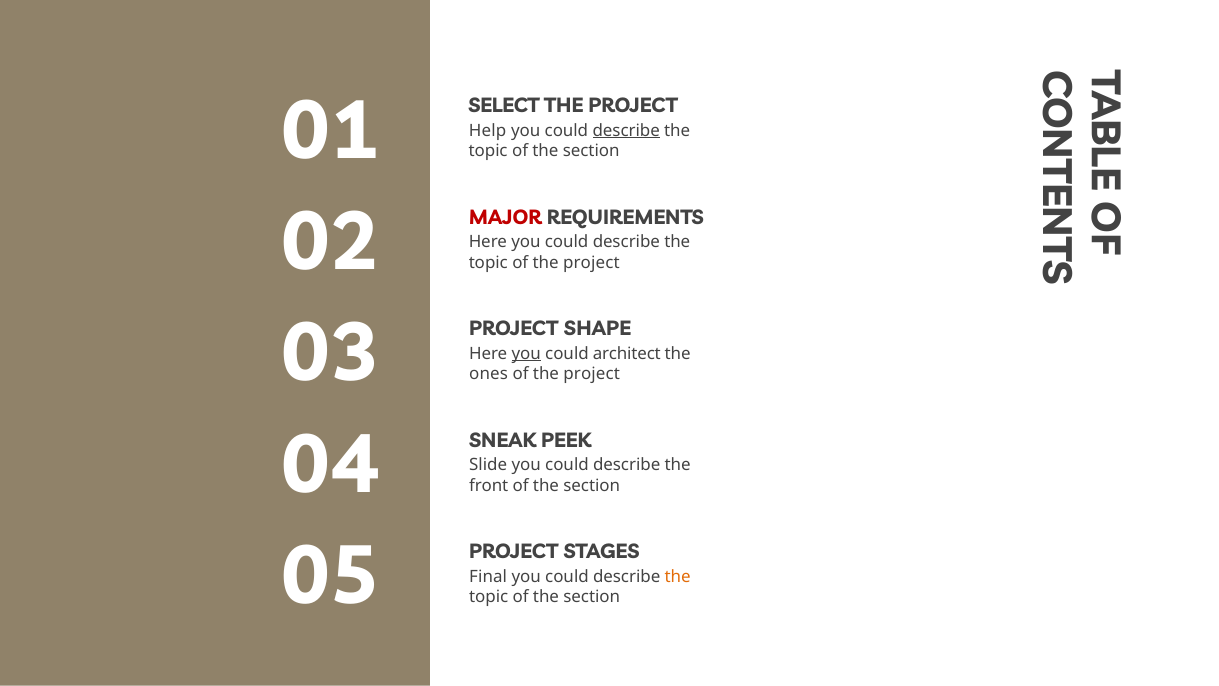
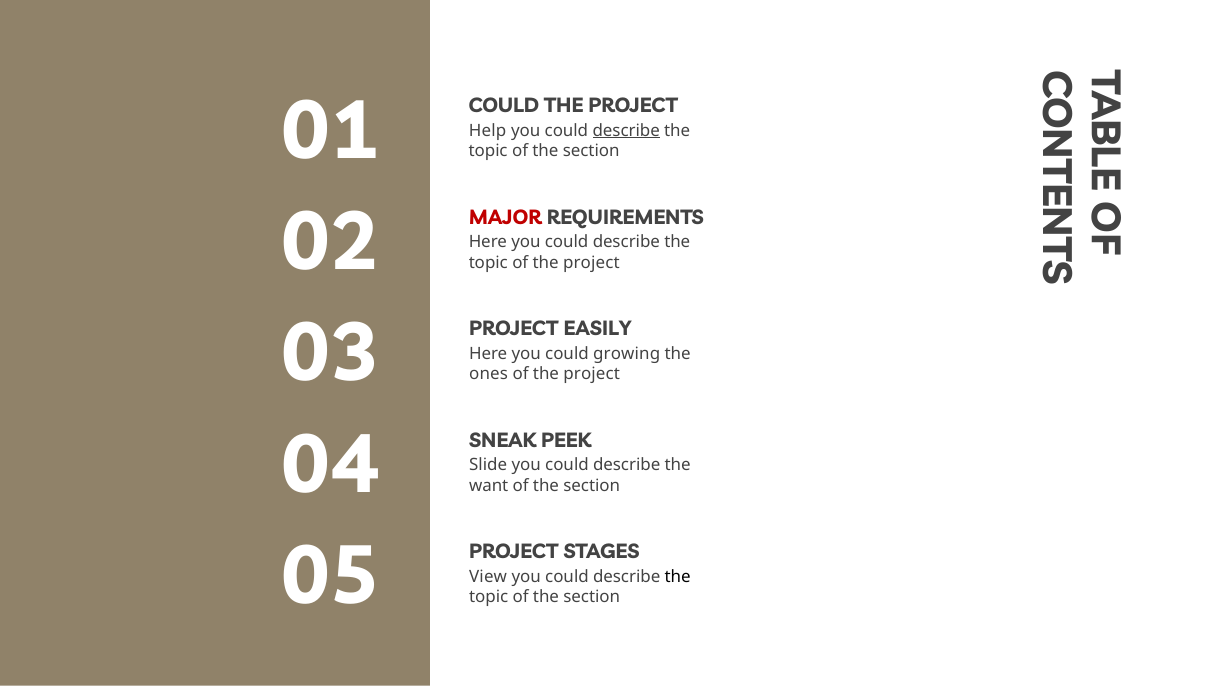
SELECT: SELECT -> COULD (504, 106)
SHAPE: SHAPE -> EASILY (598, 329)
you underline: present -> none (526, 354)
architect: architect -> growing (627, 354)
front: front -> want (489, 485)
Final: Final -> View (488, 577)
the colour: orange -> black (678, 577)
